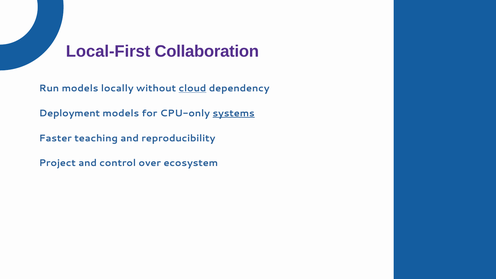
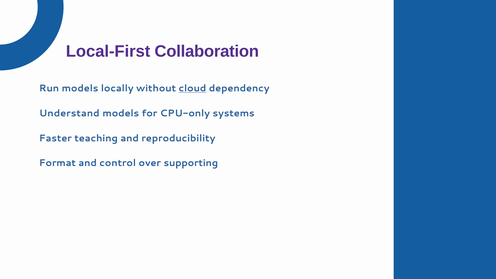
Deployment: Deployment -> Understand (69, 113)
systems underline: present -> none (234, 113)
Project: Project -> Format (57, 163)
ecosystem: ecosystem -> supporting (191, 163)
